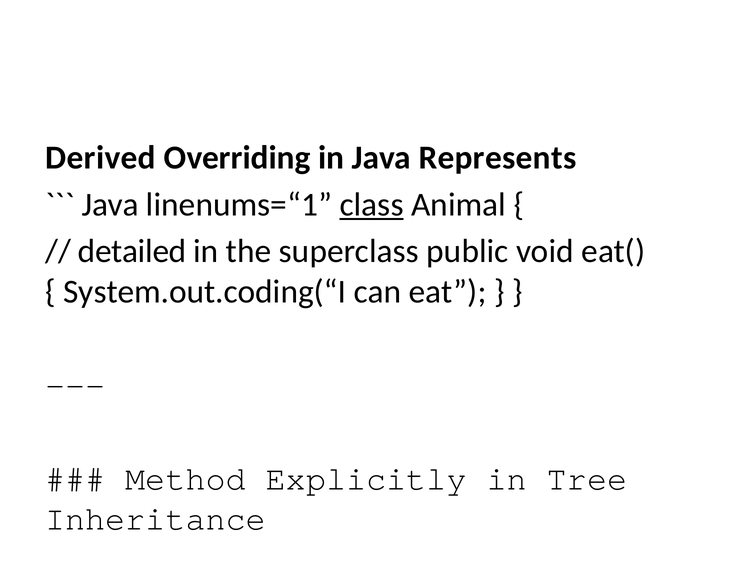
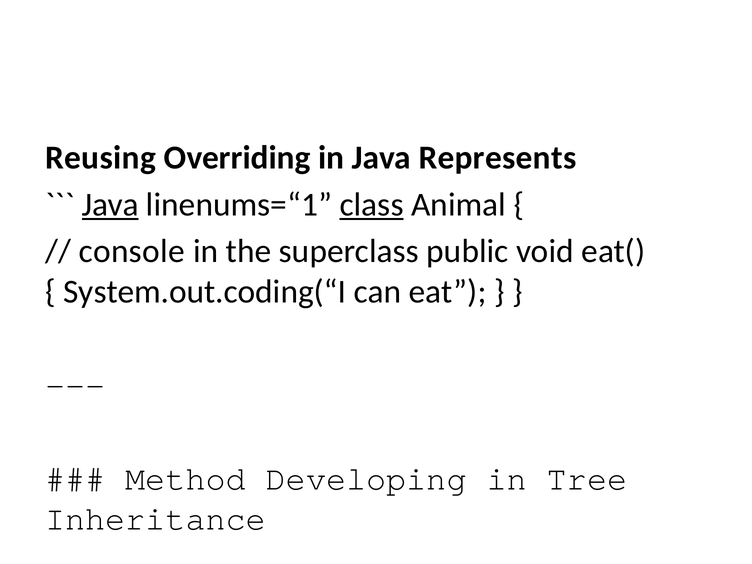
Derived: Derived -> Reusing (101, 158)
Java underline: none -> present (110, 205)
detailed: detailed -> console (132, 251)
Explicitly: Explicitly -> Developing (366, 479)
